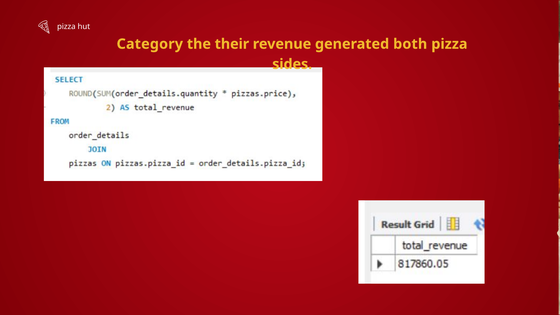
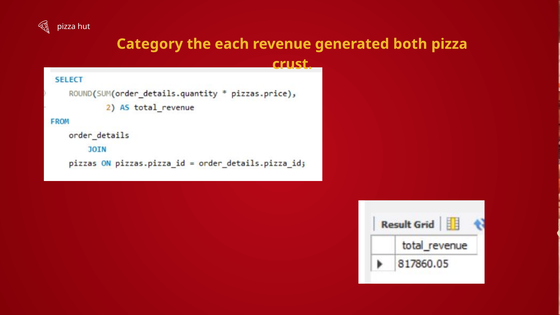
their: their -> each (232, 44)
sides: sides -> crust (292, 64)
